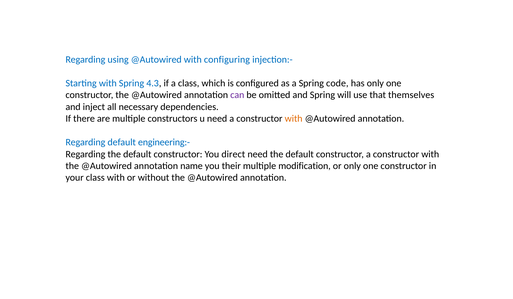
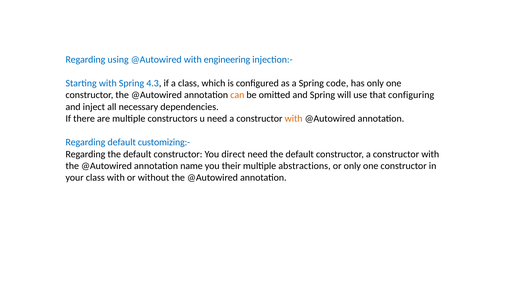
configuring: configuring -> engineering (227, 60)
can colour: purple -> orange (237, 95)
themselves: themselves -> configuring (411, 95)
engineering:-: engineering:- -> customizing:- (164, 142)
modification: modification -> abstractions (304, 166)
